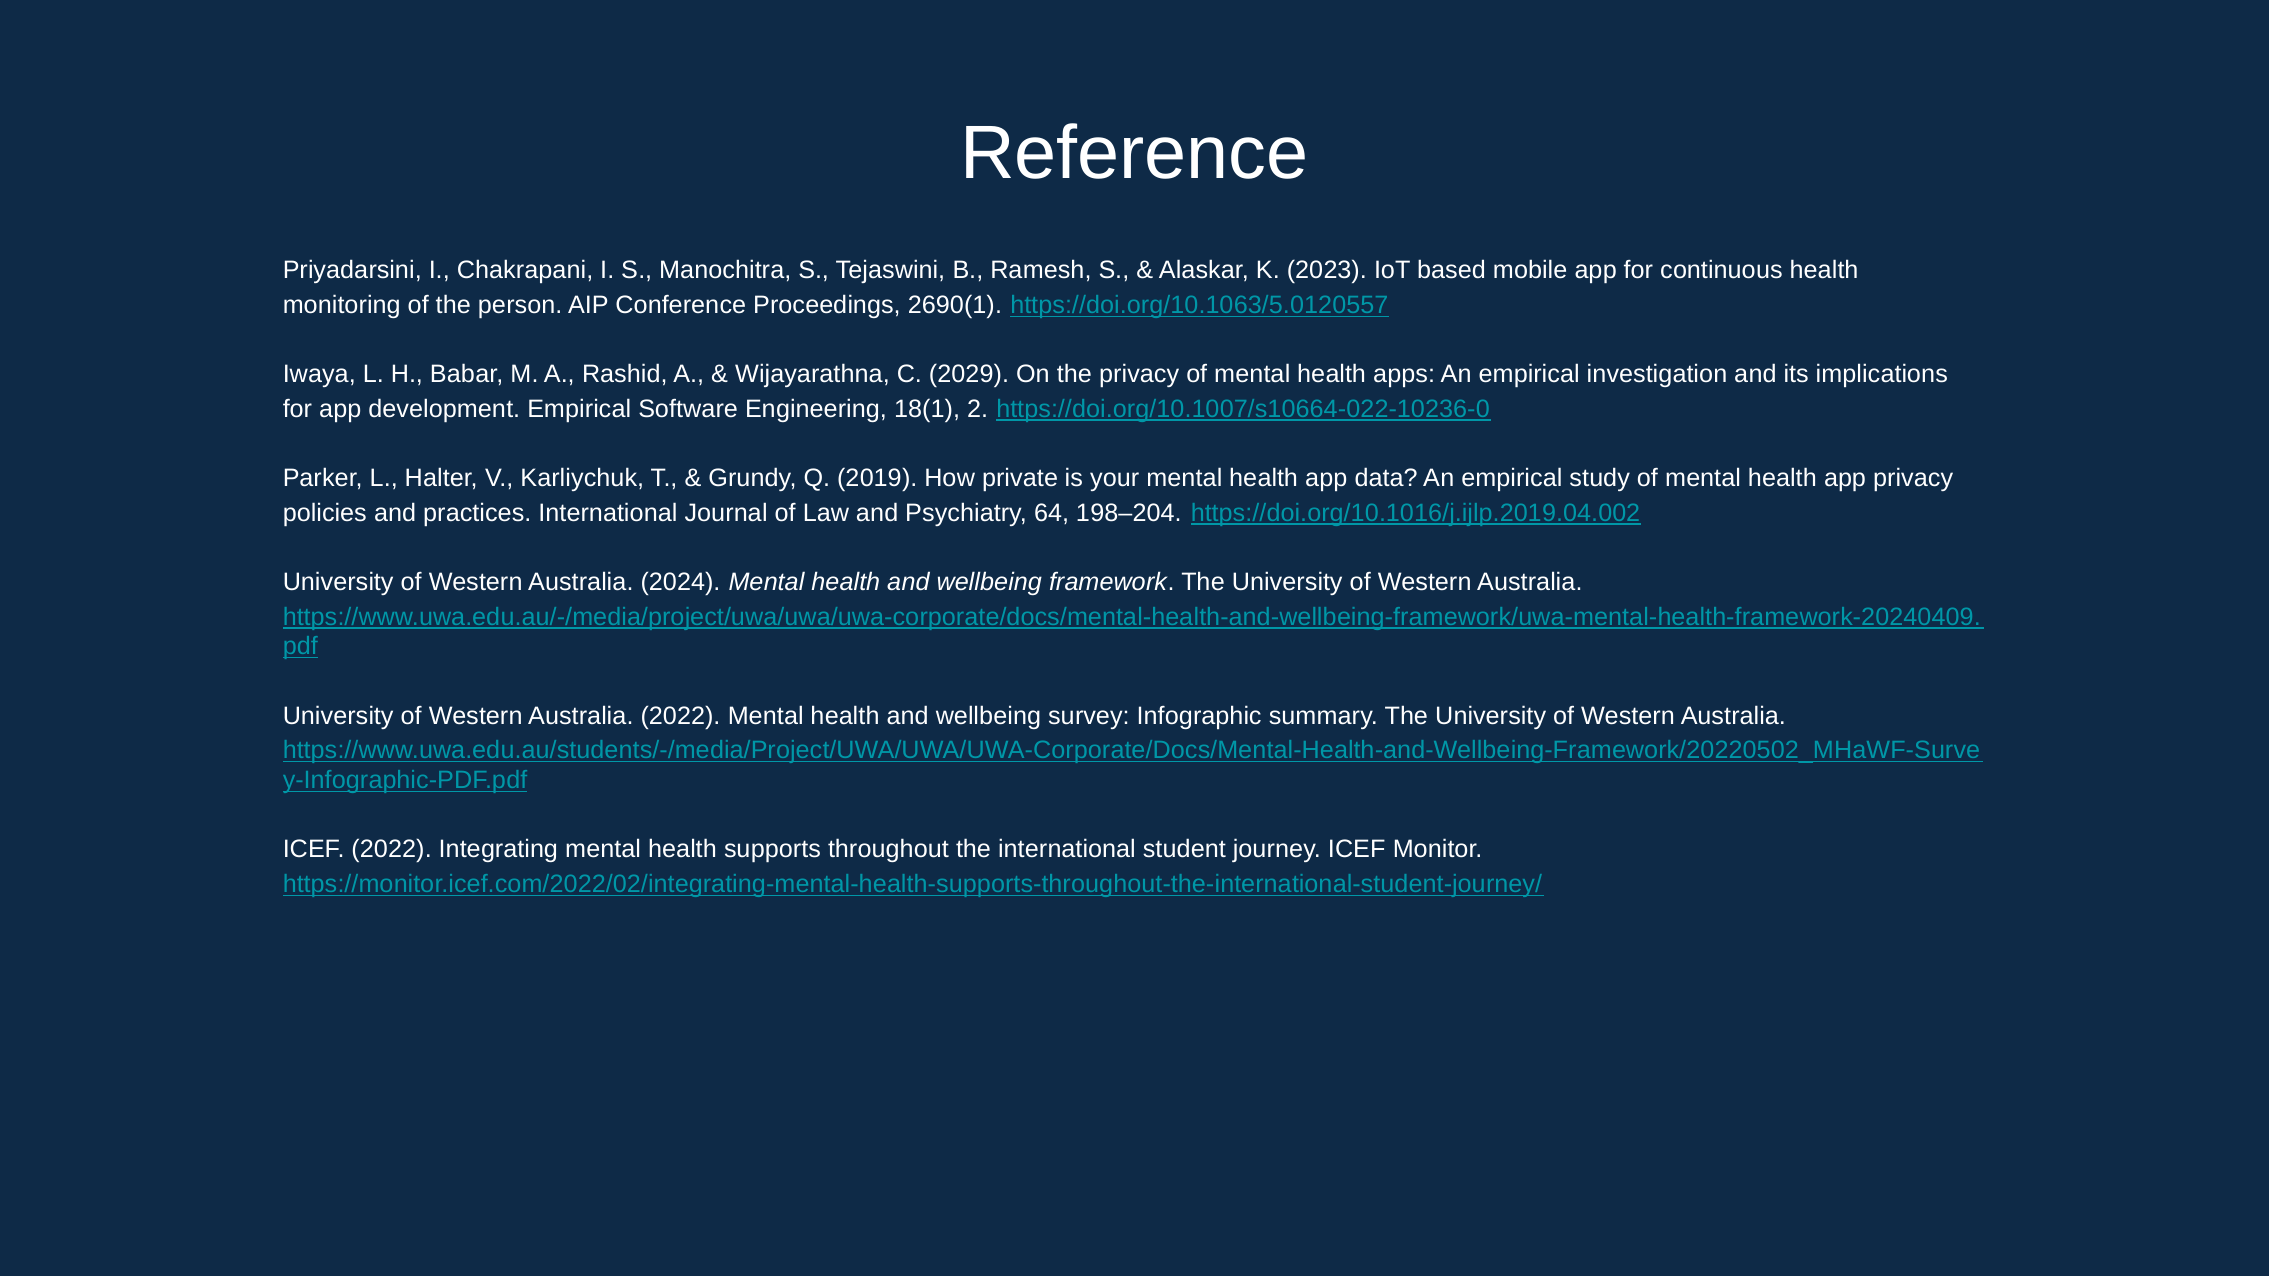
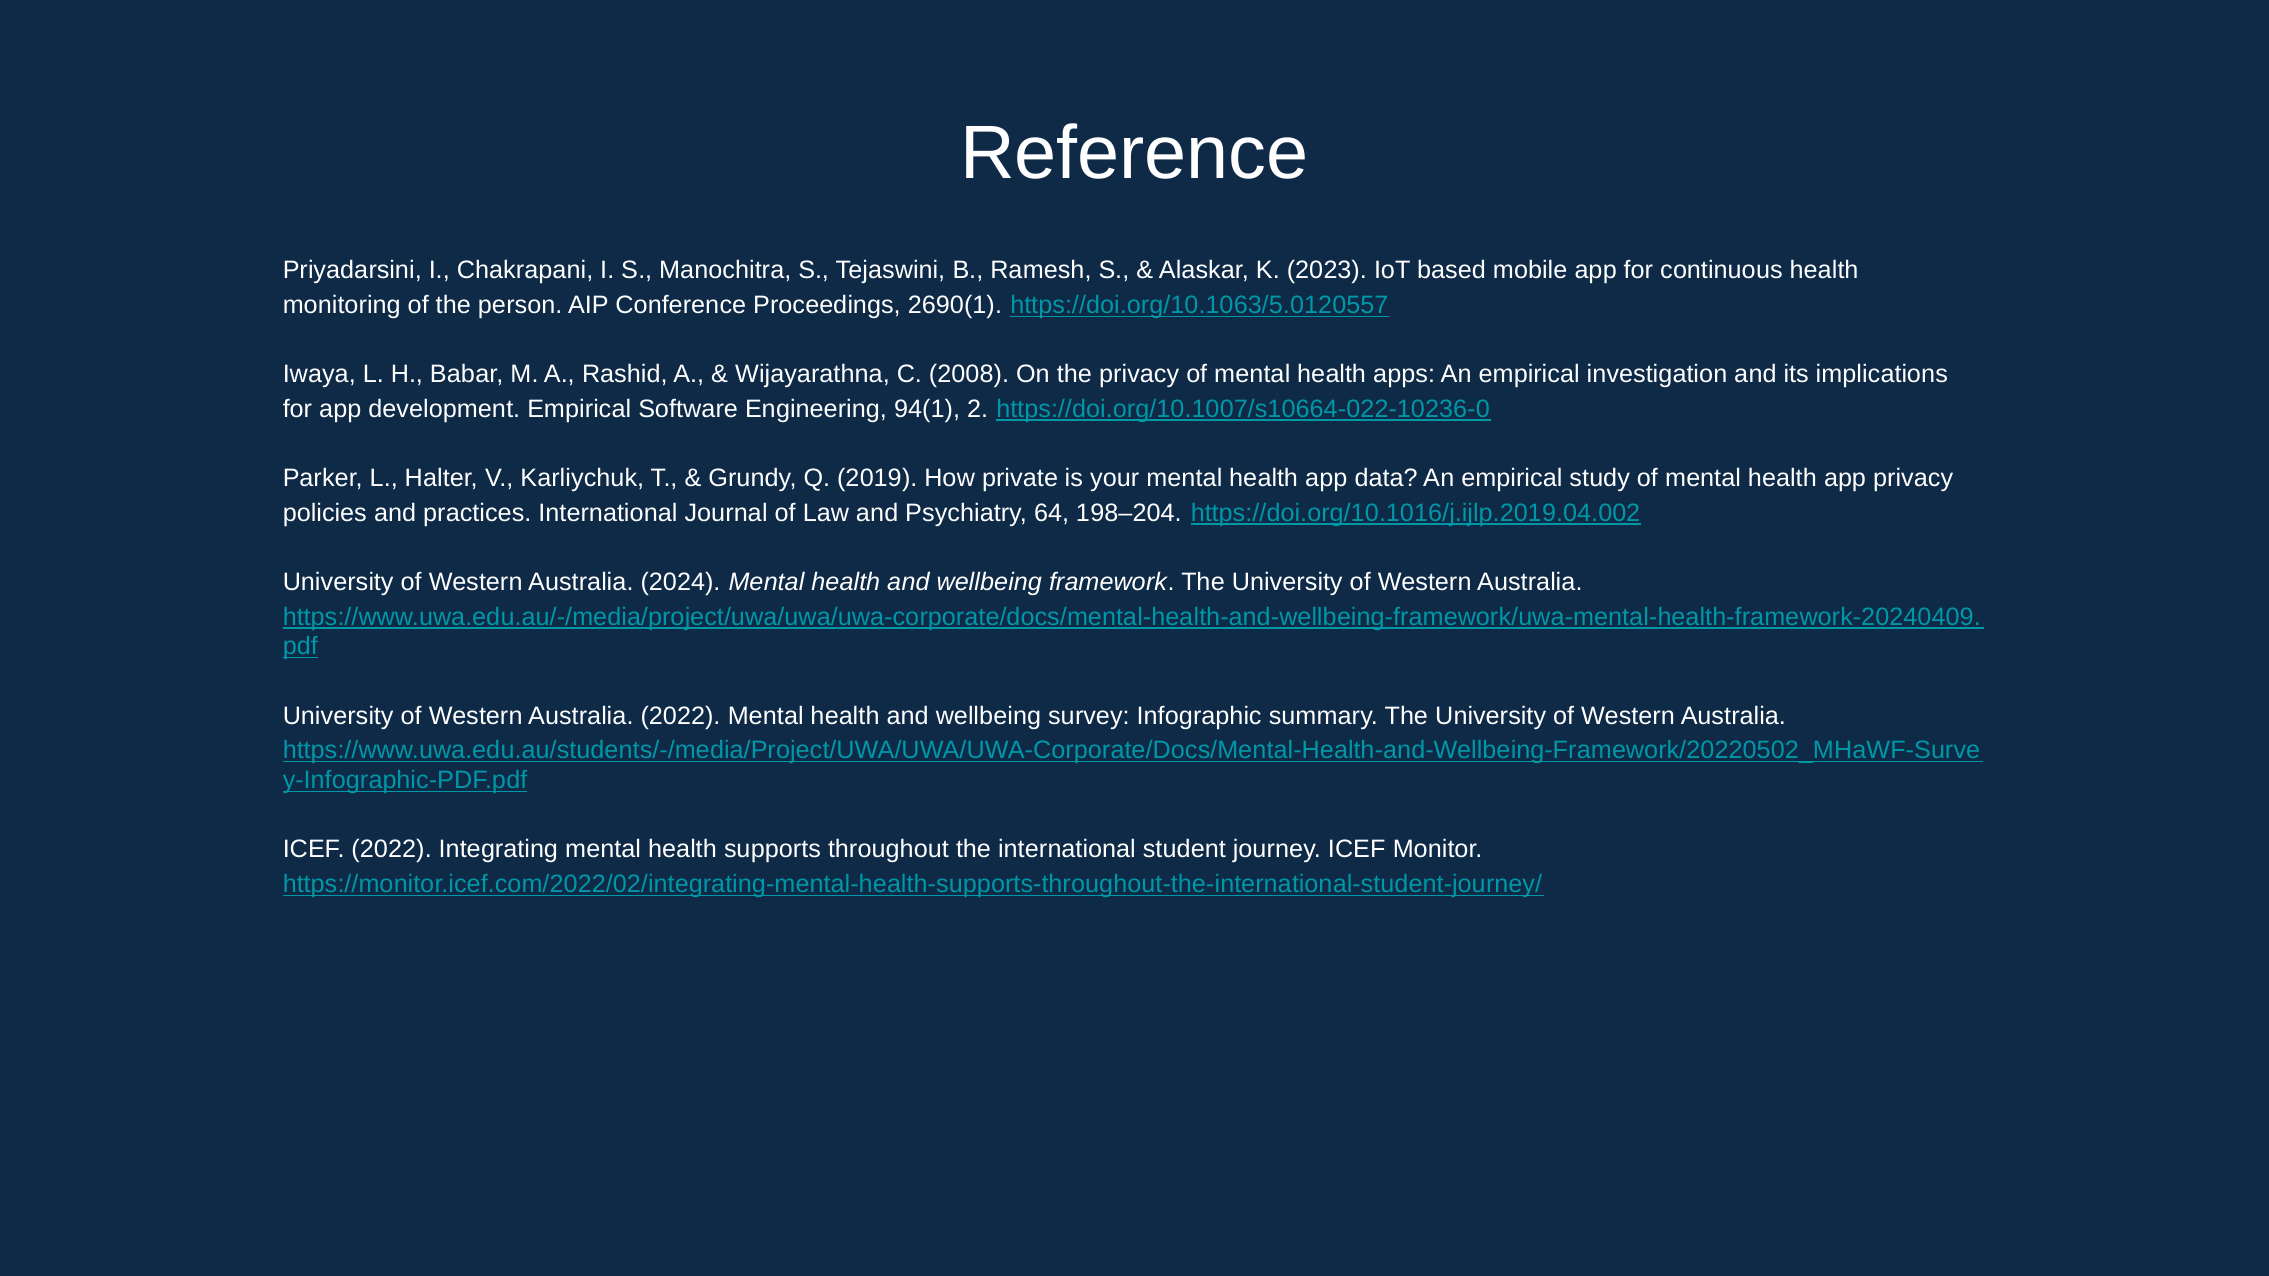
2029: 2029 -> 2008 (969, 374)
18(1: 18(1 -> 94(1 (927, 409)
